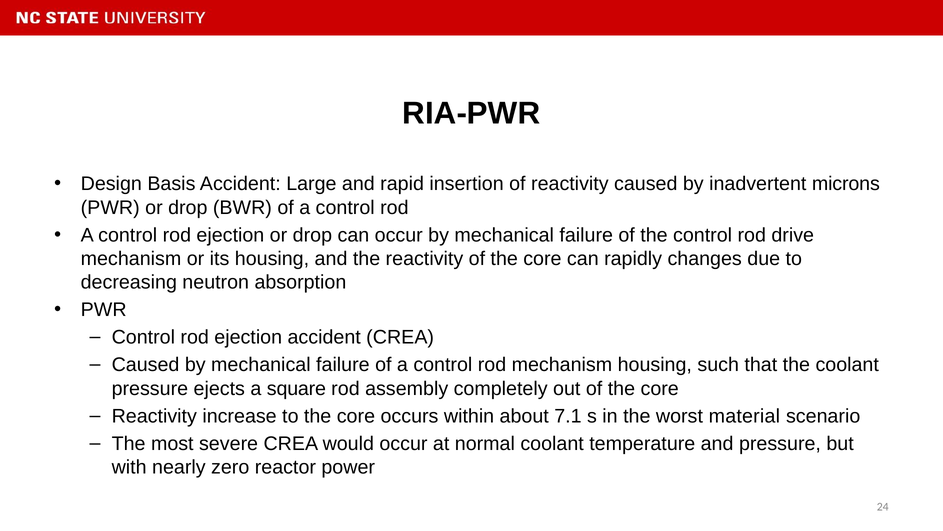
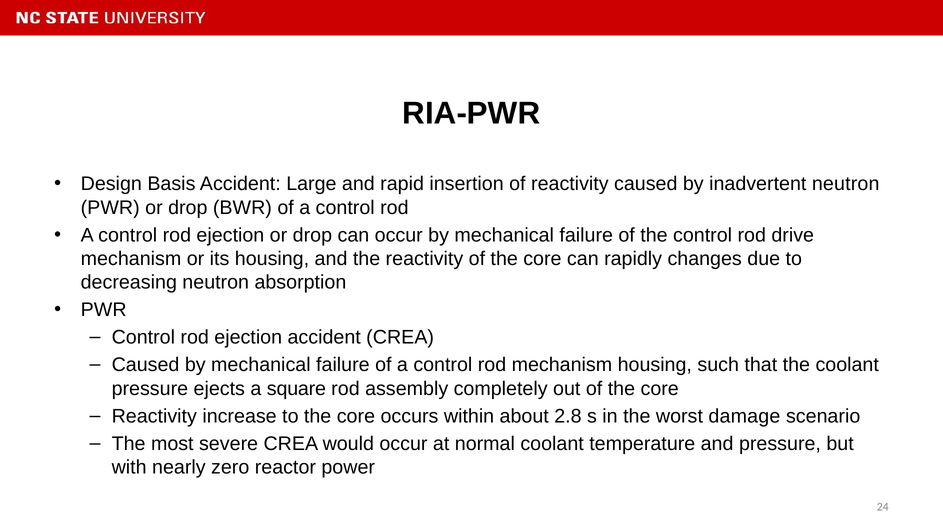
inadvertent microns: microns -> neutron (846, 184)
7.1: 7.1 -> 2.8 (568, 416)
material: material -> damage (744, 416)
